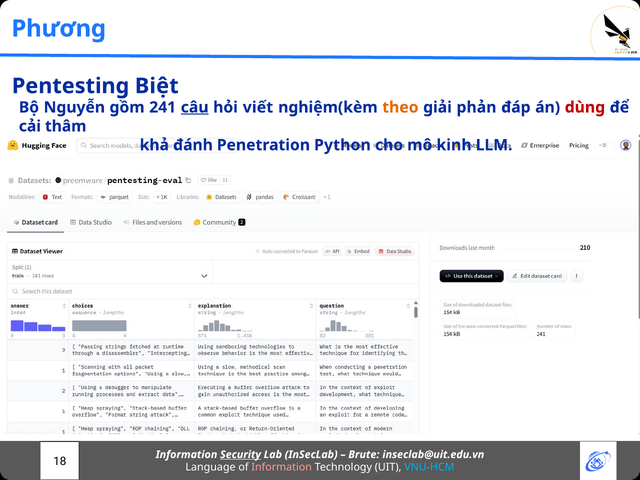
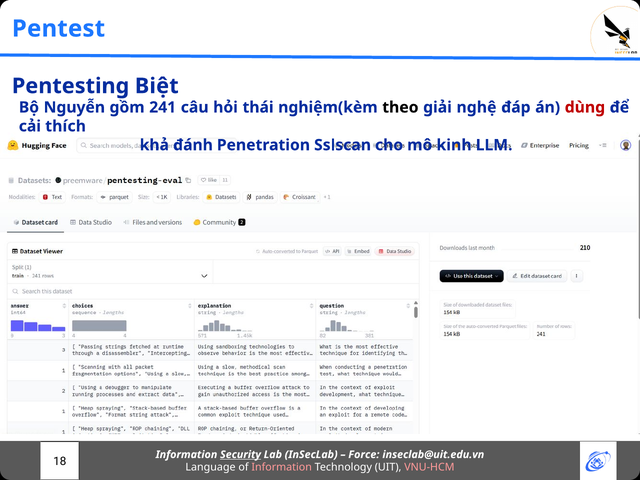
Phương: Phương -> Pentest (59, 29)
câu underline: present -> none (195, 107)
viết: viết -> thái (258, 107)
theo colour: orange -> black (400, 107)
phản: phản -> nghệ (476, 107)
thâm: thâm -> thích (66, 126)
Python: Python -> Sslscan (343, 145)
Brute: Brute -> Force (364, 455)
VNU-HCM colour: light blue -> pink (429, 467)
